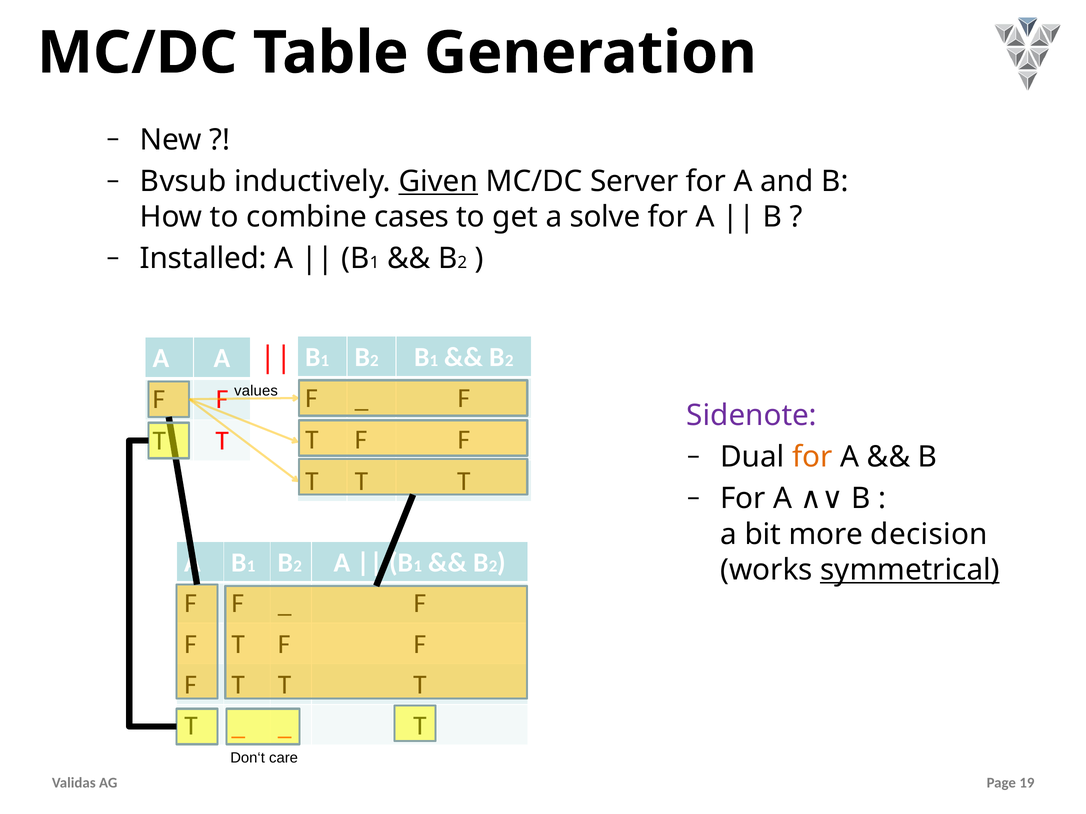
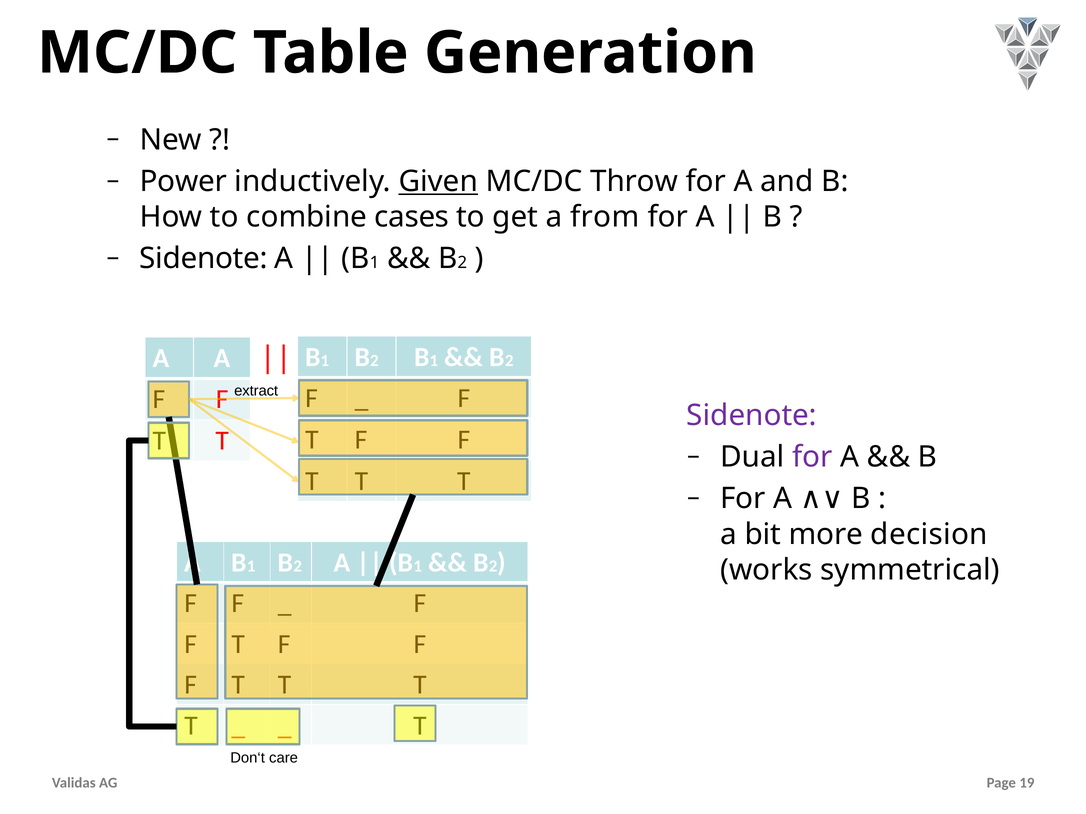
Bvsub: Bvsub -> Power (183, 182)
Server: Server -> Throw (634, 182)
solve: solve -> from (605, 217)
Installed: Installed -> Sidenote (203, 259)
values: values -> extract (256, 391)
for colour: orange -> purple (812, 457)
symmetrical underline: present -> none (910, 570)
